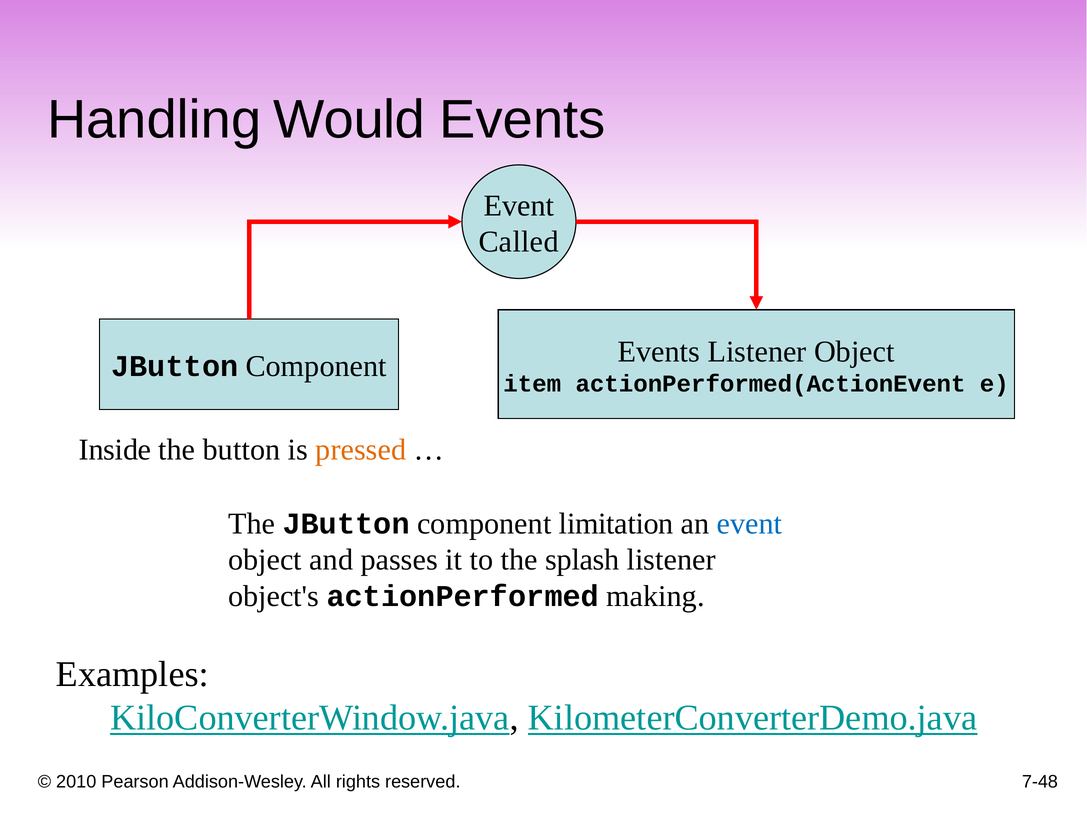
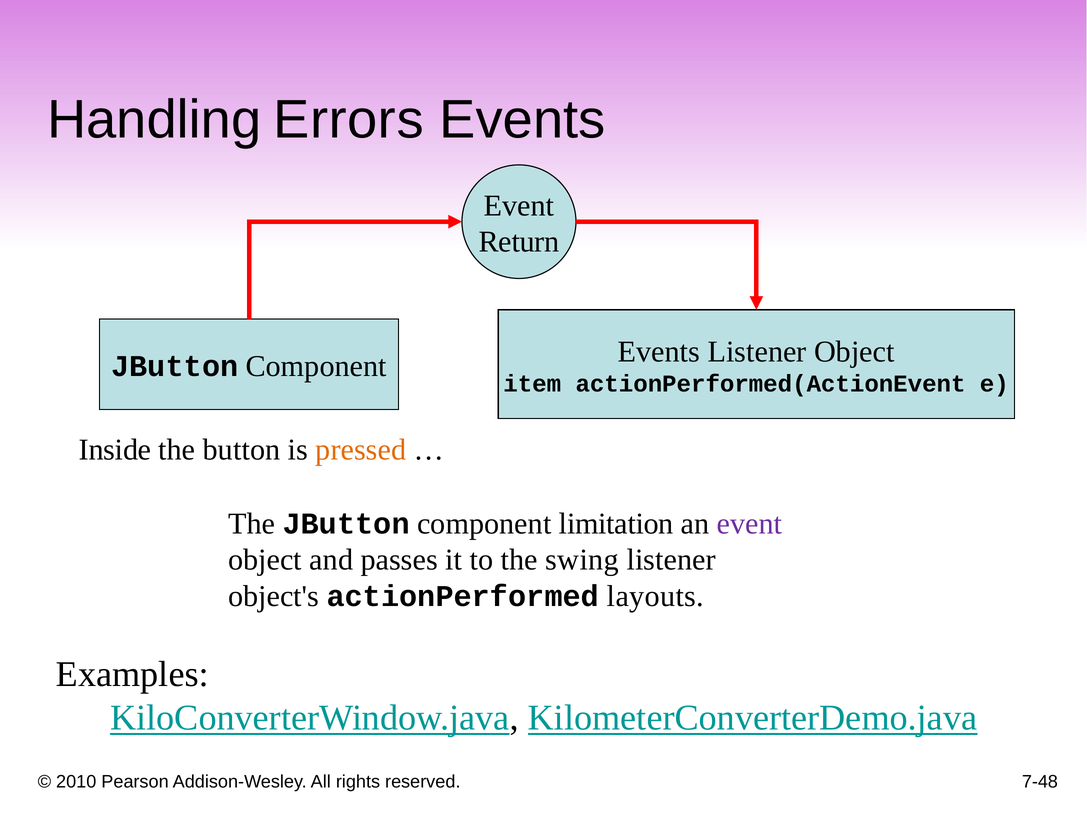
Would: Would -> Errors (349, 120)
Called: Called -> Return (519, 242)
event colour: blue -> purple (749, 524)
splash: splash -> swing (582, 560)
making: making -> layouts (655, 596)
